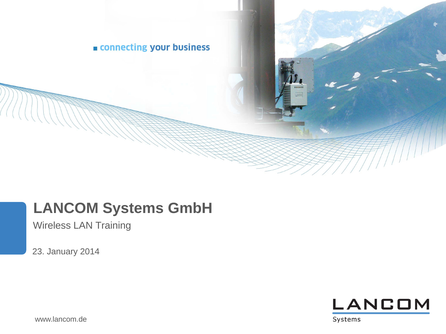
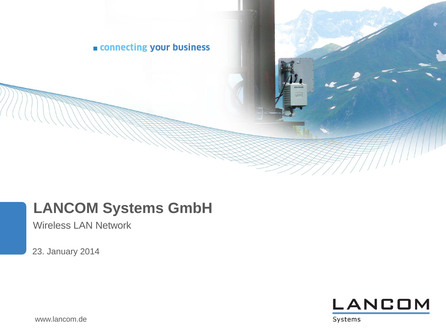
Training: Training -> Network (113, 226)
